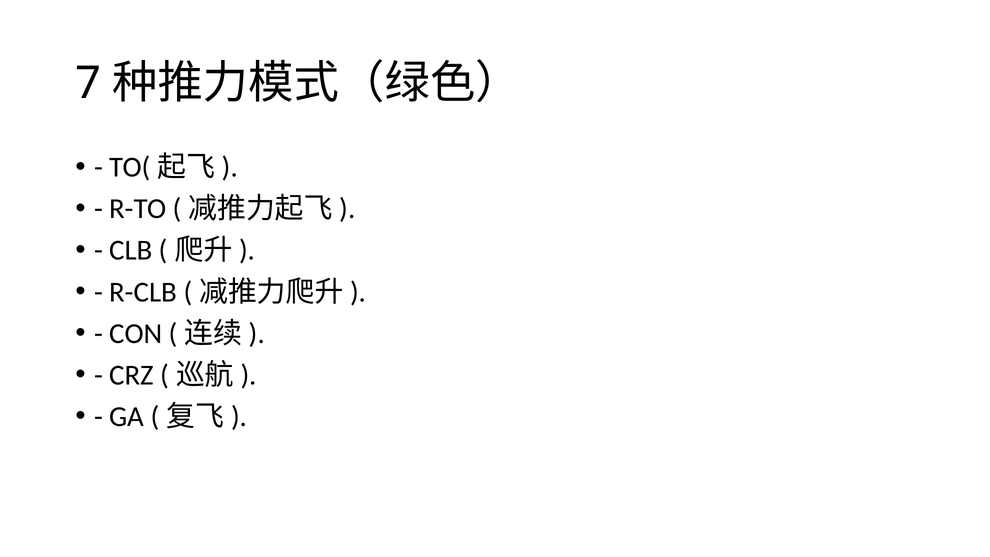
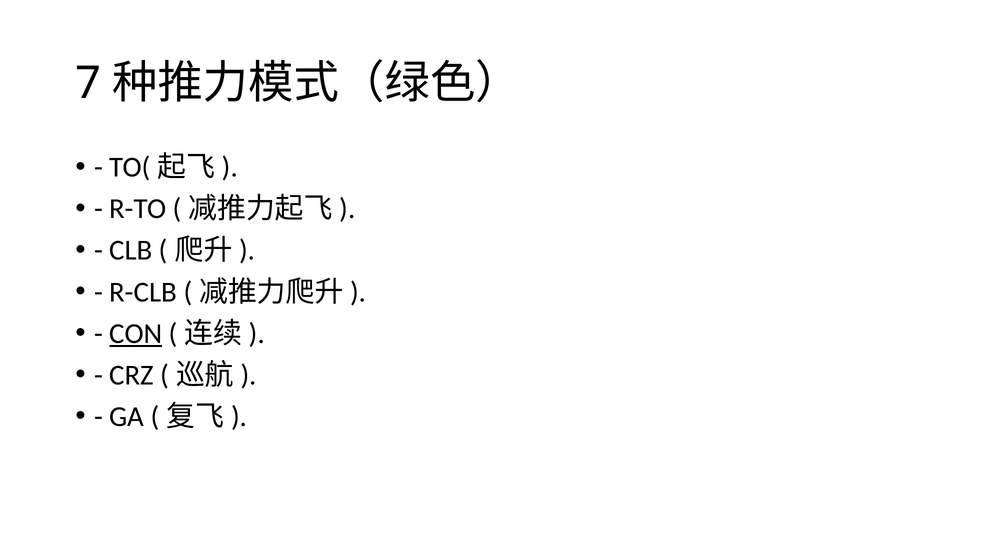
CON underline: none -> present (136, 333)
